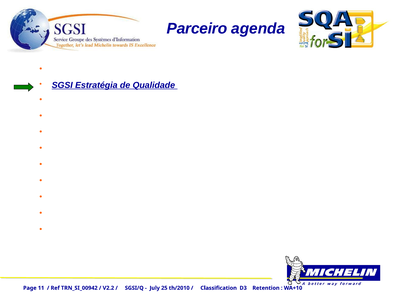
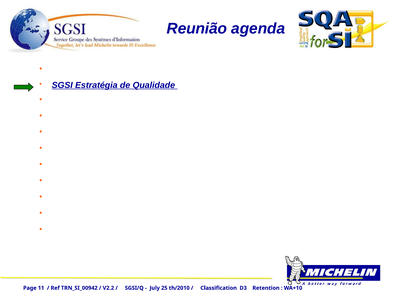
Parceiro: Parceiro -> Reunião (197, 28)
